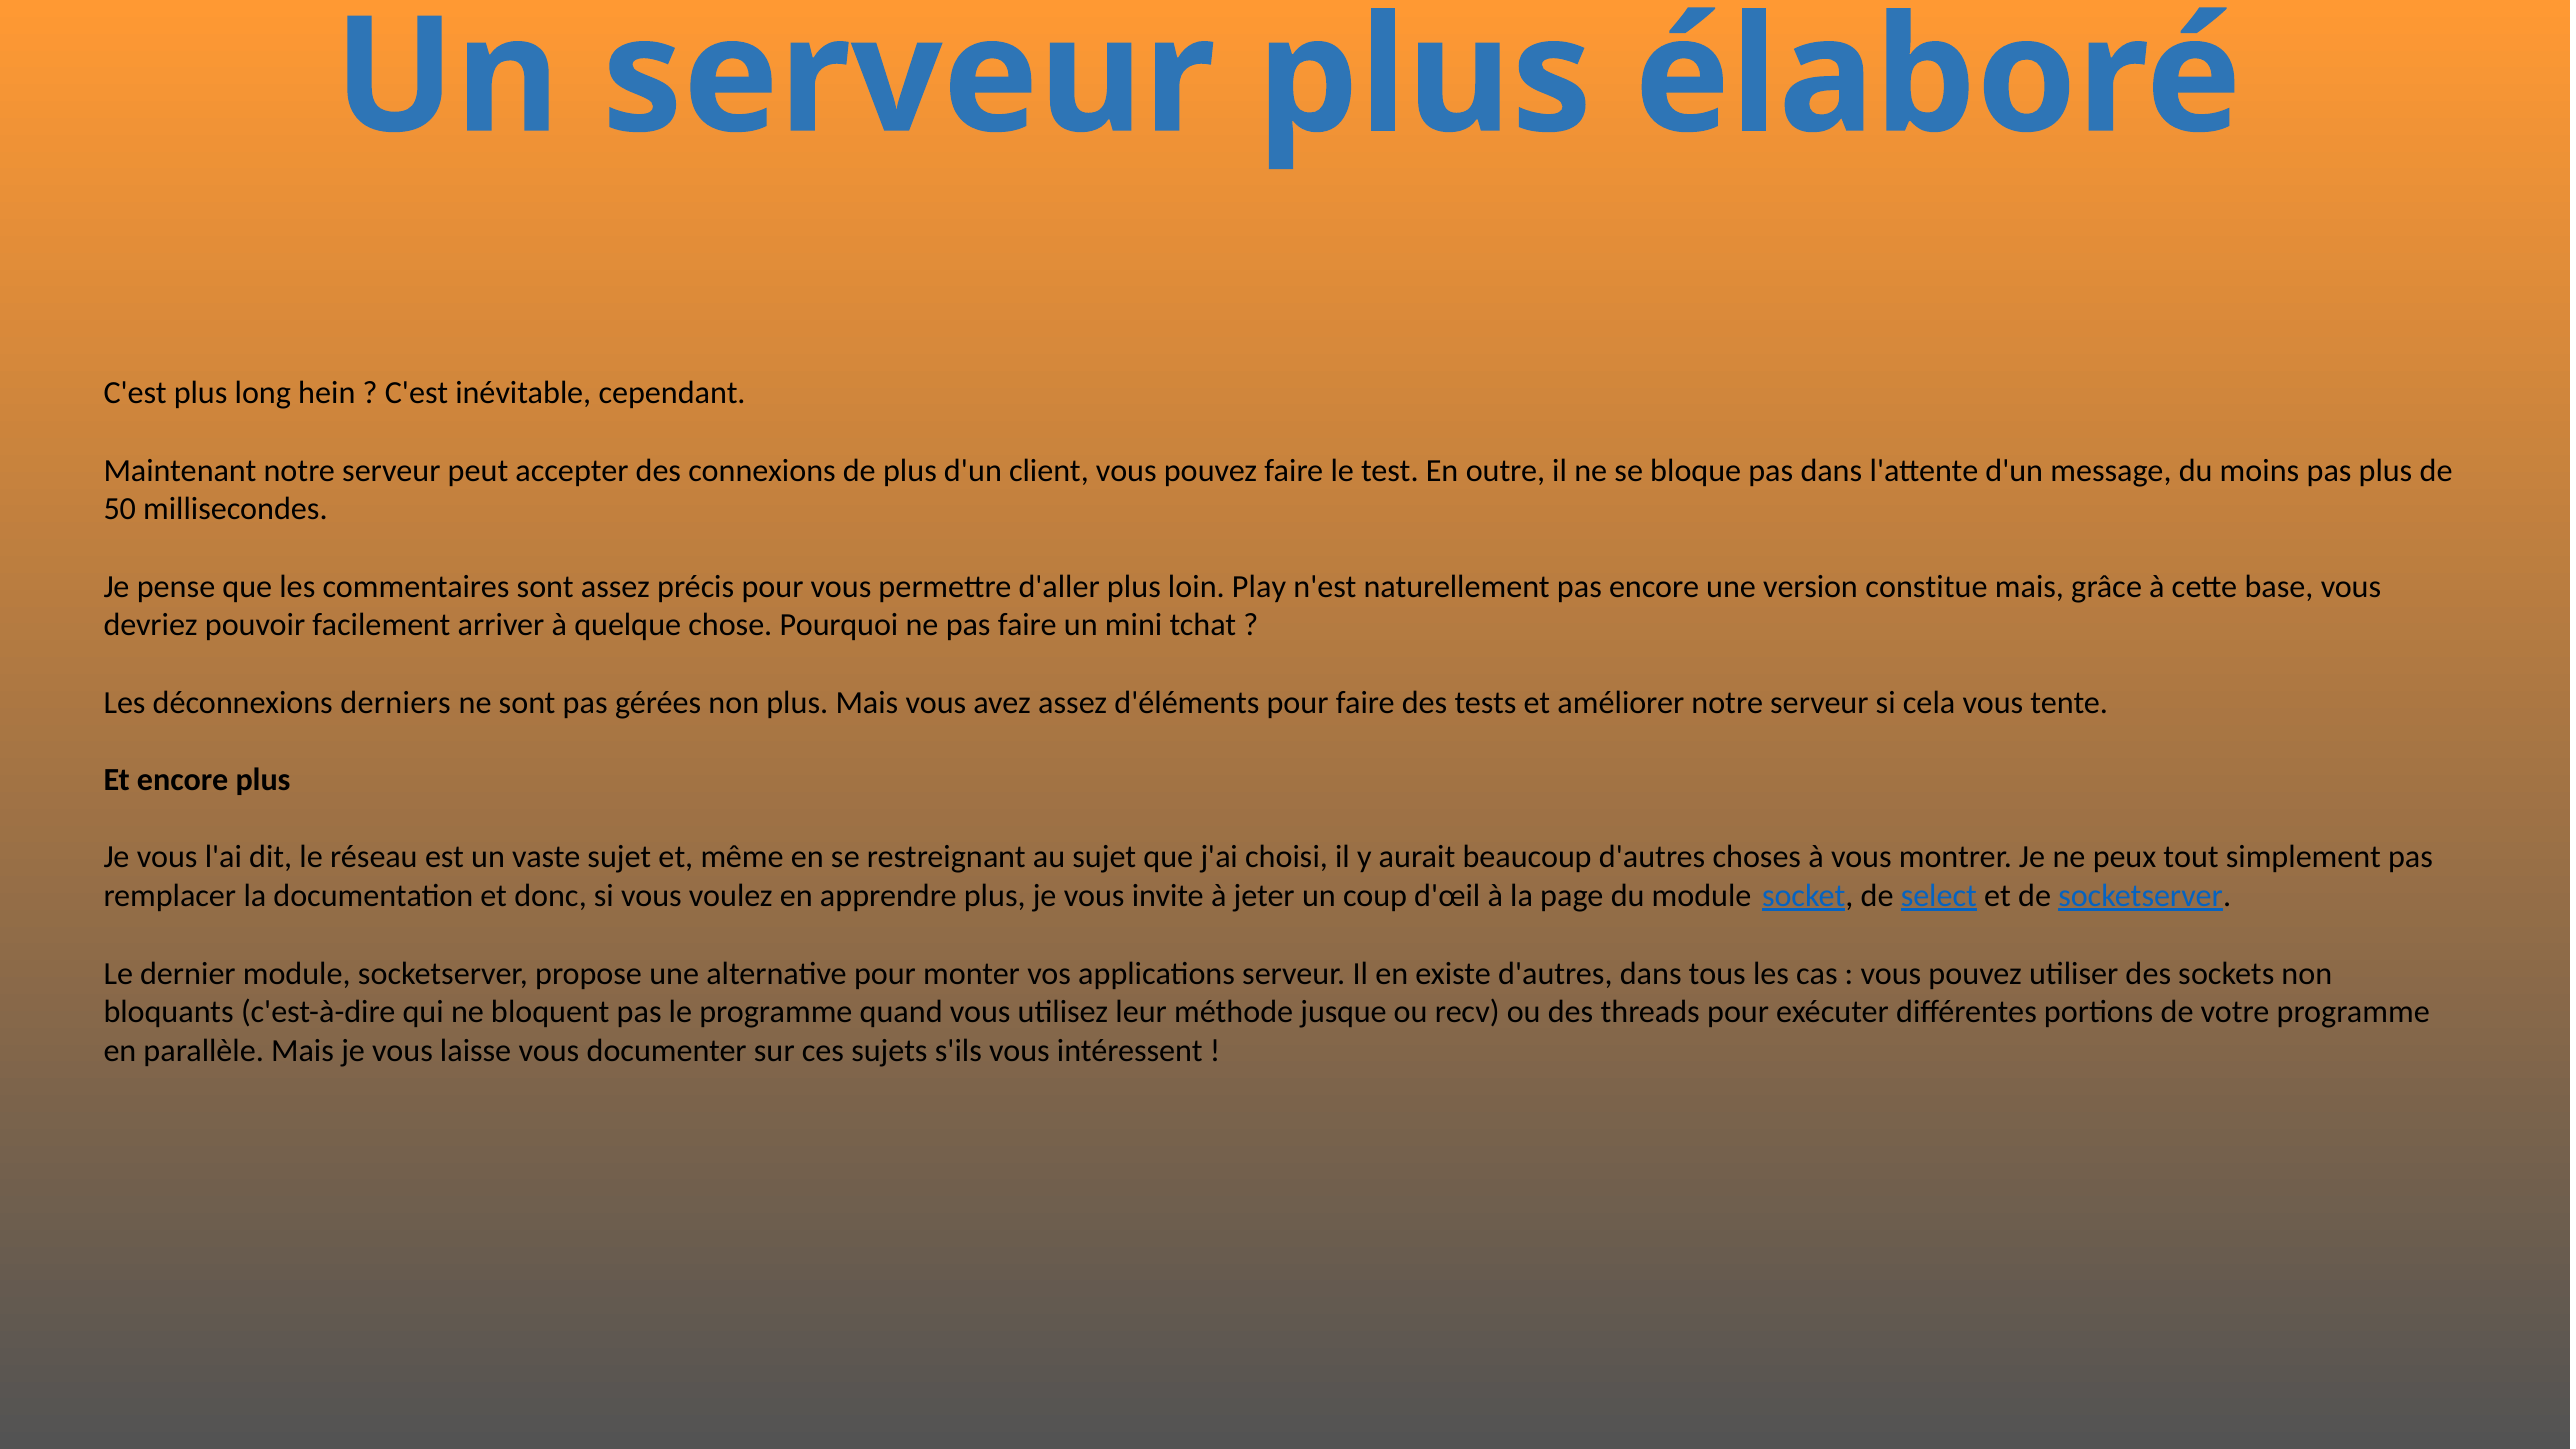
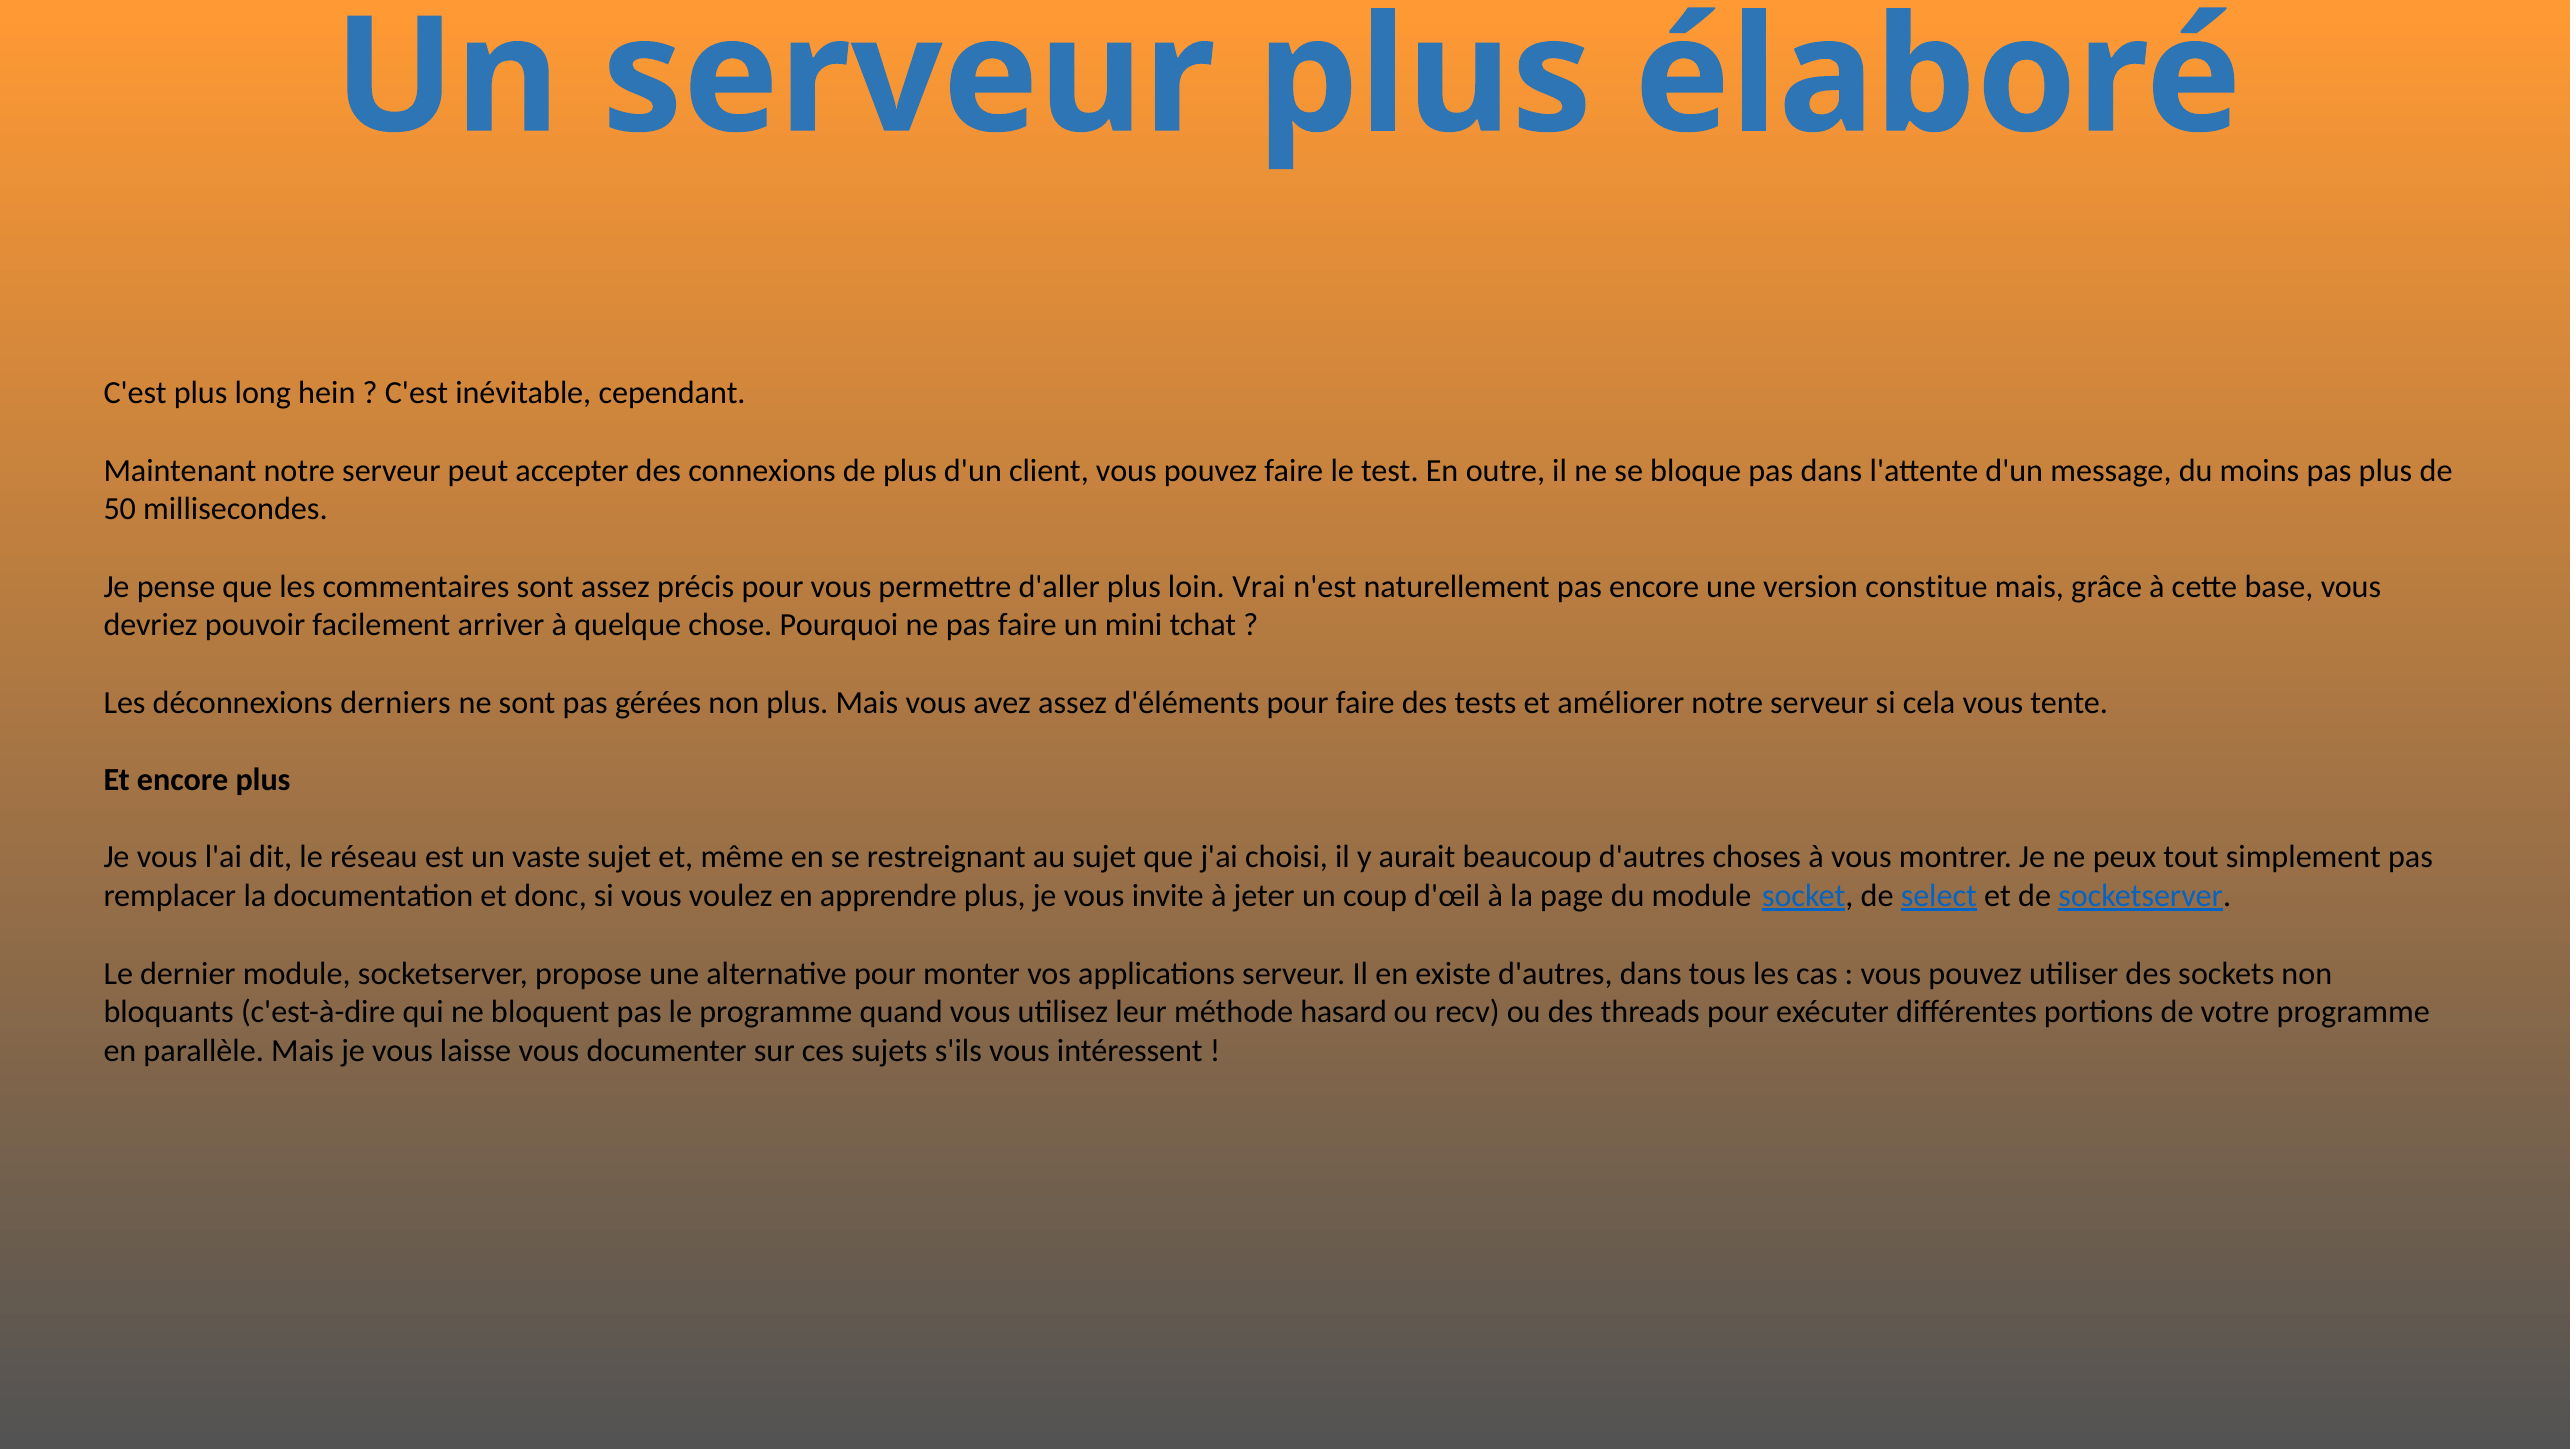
Play: Play -> Vrai (1259, 586)
jusque: jusque -> hasard (1344, 1012)
